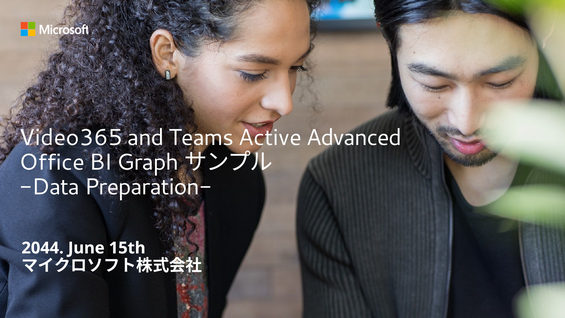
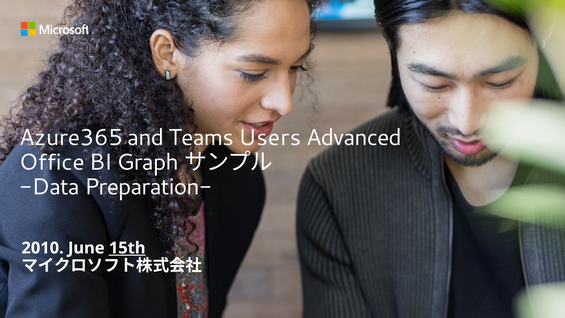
Video365: Video365 -> Azure365 (71, 137)
Active: Active -> Users (270, 137)
2044: 2044 -> 2010 (43, 248)
15th underline: none -> present (127, 248)
